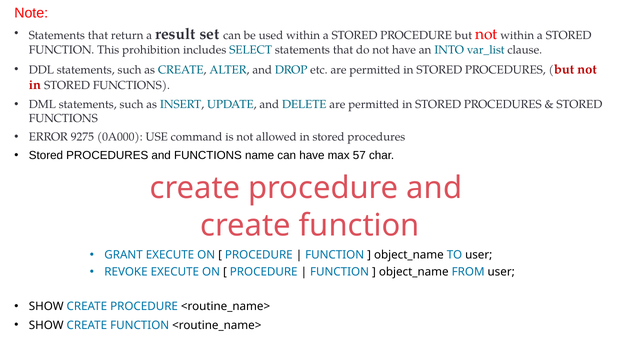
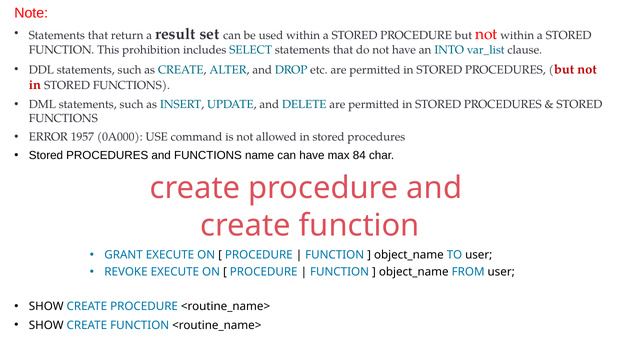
9275: 9275 -> 1957 (82, 137)
57: 57 -> 84 (359, 155)
